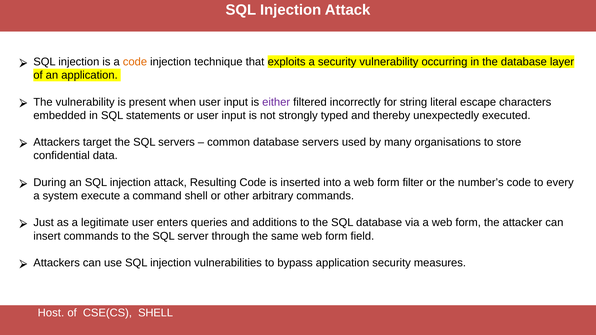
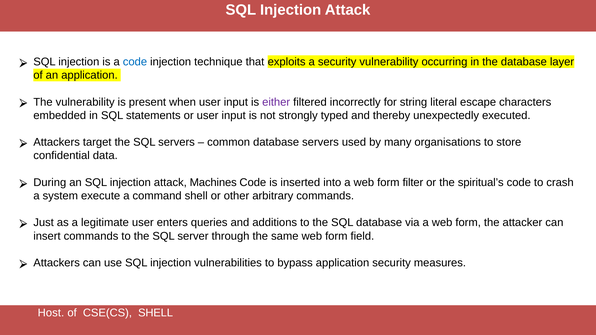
code colour: orange -> blue (135, 62)
Resulting: Resulting -> Machines (213, 183)
number’s: number’s -> spiritual’s (481, 183)
every: every -> crash (560, 183)
